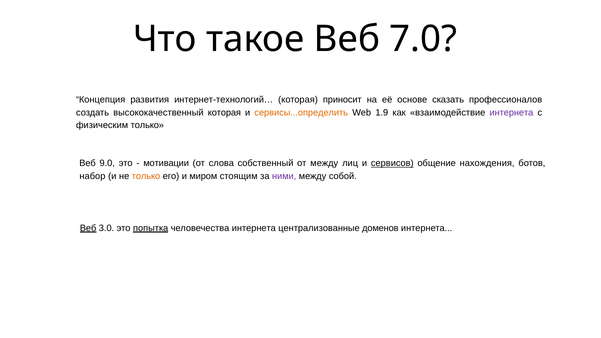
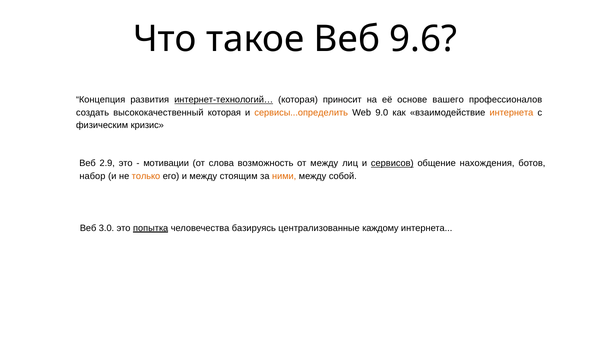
7.0: 7.0 -> 9.6 (423, 39)
интернет-технологий… underline: none -> present (224, 100)
сказать: сказать -> вашего (448, 100)
1.9: 1.9 -> 9.0 (382, 113)
интернета colour: purple -> orange (511, 113)
физическим только: только -> кризис (147, 125)
9.0: 9.0 -> 2.9 (107, 163)
собственный: собственный -> возможность (266, 163)
и миром: миром -> между (203, 176)
ними colour: purple -> orange (284, 176)
Веб underline: present -> none (88, 228)
человечества интернета: интернета -> базируясь (254, 228)
доменов: доменов -> каждому (380, 228)
